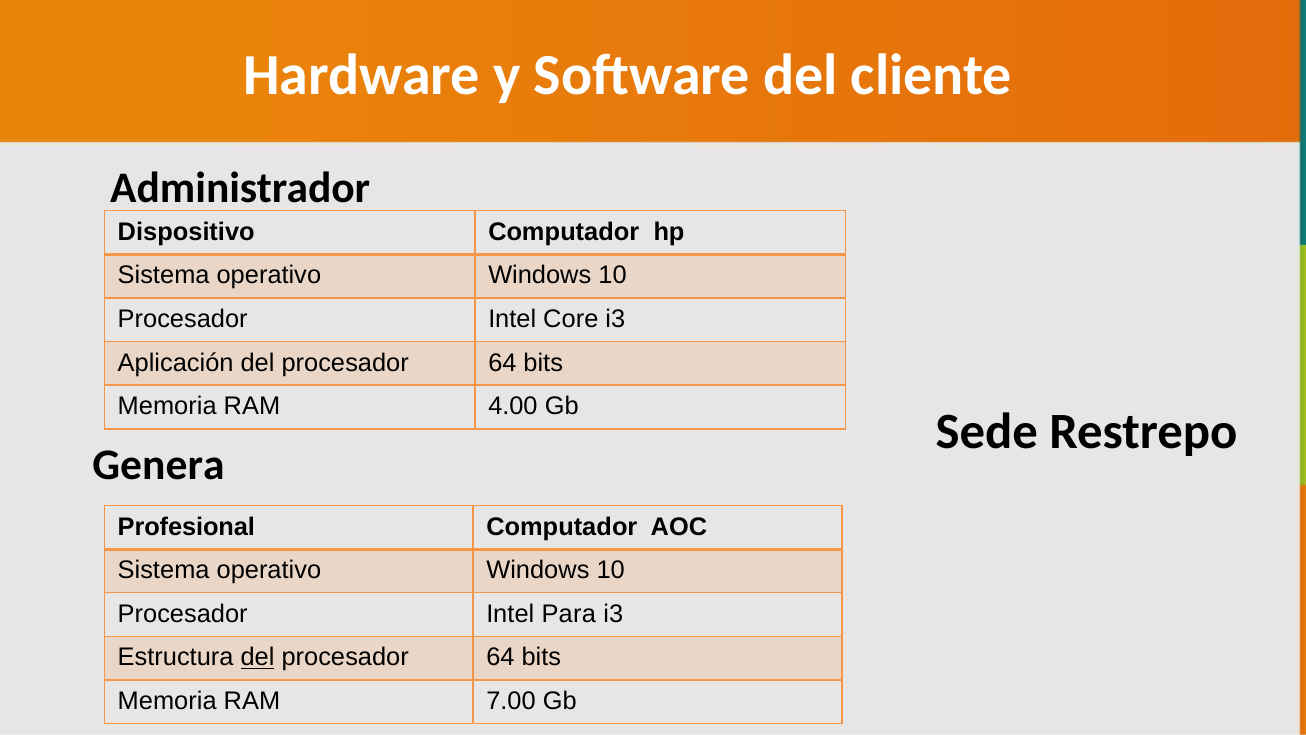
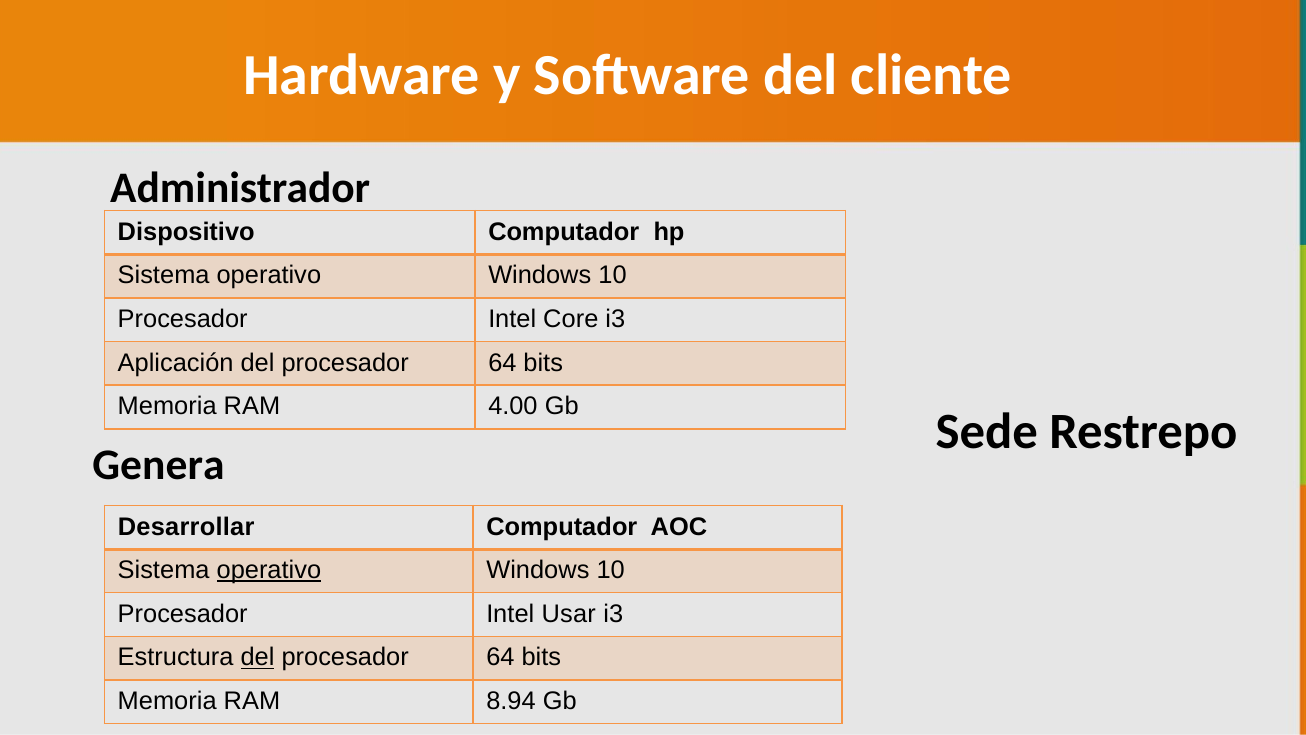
Profesional: Profesional -> Desarrollar (186, 526)
operativo underline: none -> present (269, 570)
Para: Para -> Usar (569, 614)
7.00: 7.00 -> 8.94 (511, 701)
